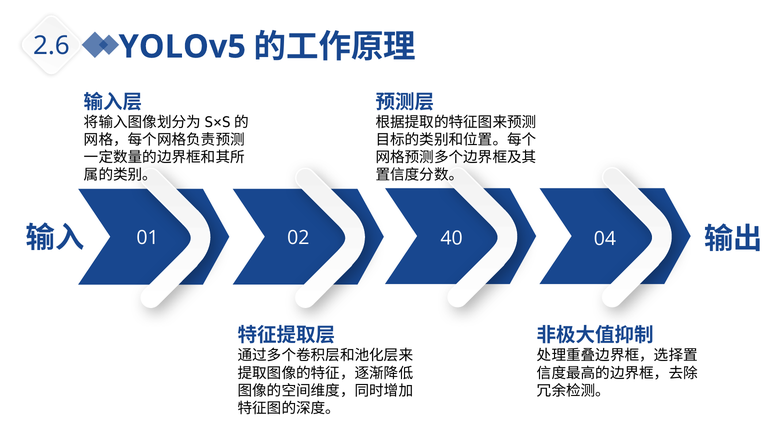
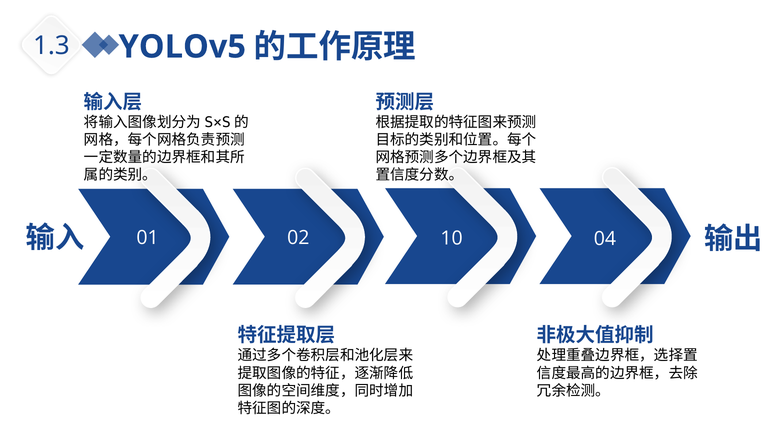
2.6: 2.6 -> 1.3 (51, 46)
40: 40 -> 10 (452, 238)
